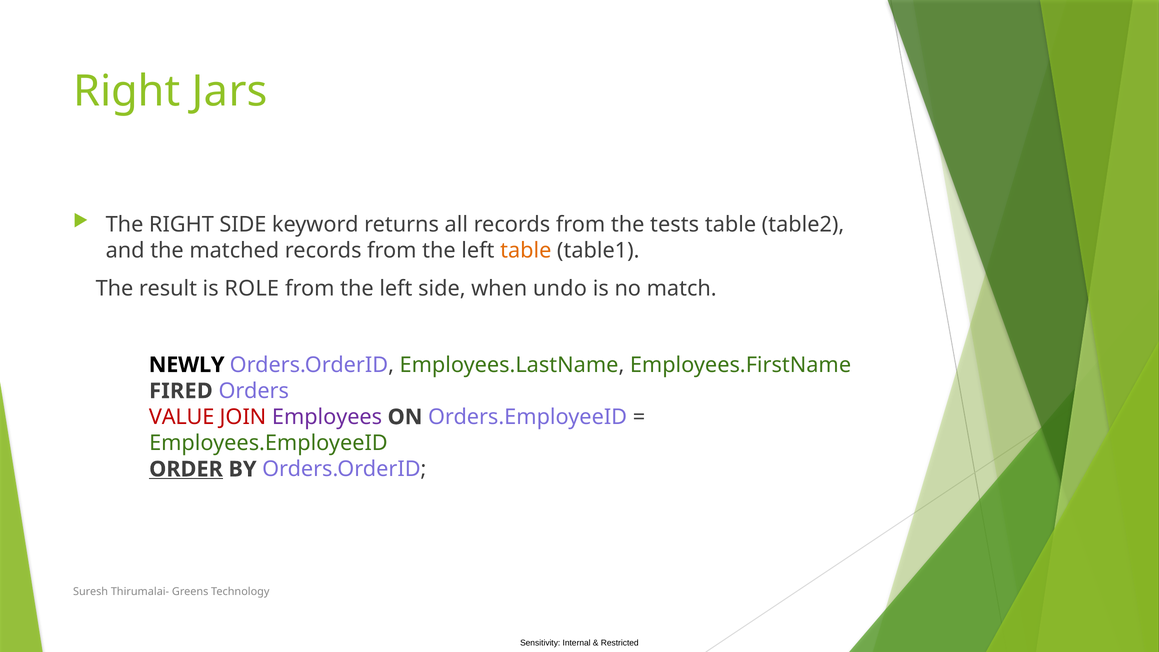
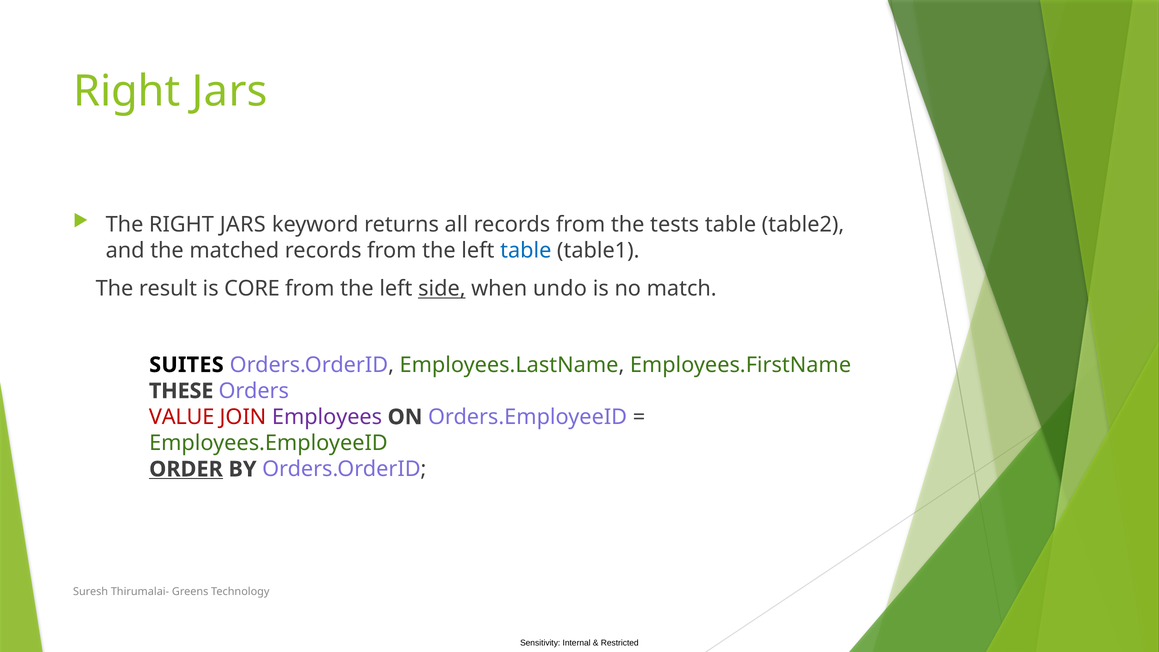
The RIGHT SIDE: SIDE -> JARS (243, 224)
table colour: orange -> blue (526, 250)
ROLE: ROLE -> CORE (252, 289)
side underline: none -> present (442, 289)
NEWLY: NEWLY -> SUITES (186, 365)
FIRED: FIRED -> THESE (181, 391)
